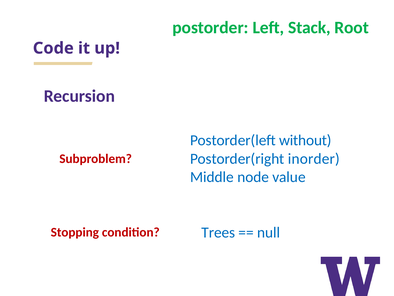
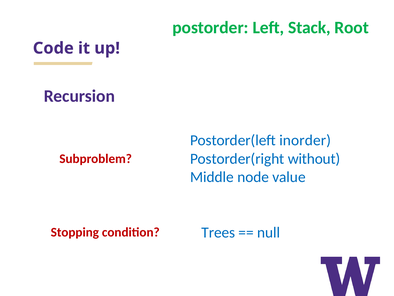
without: without -> inorder (305, 140)
inorder: inorder -> without (314, 158)
